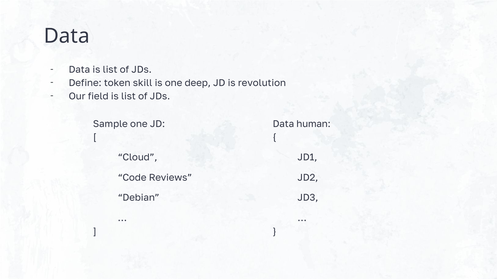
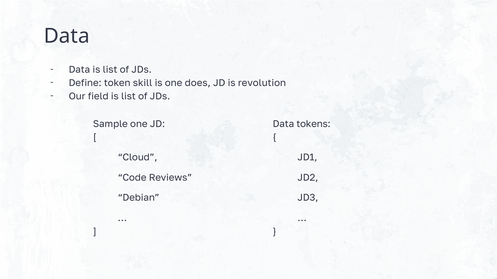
deep: deep -> does (198, 83)
human: human -> tokens (313, 124)
